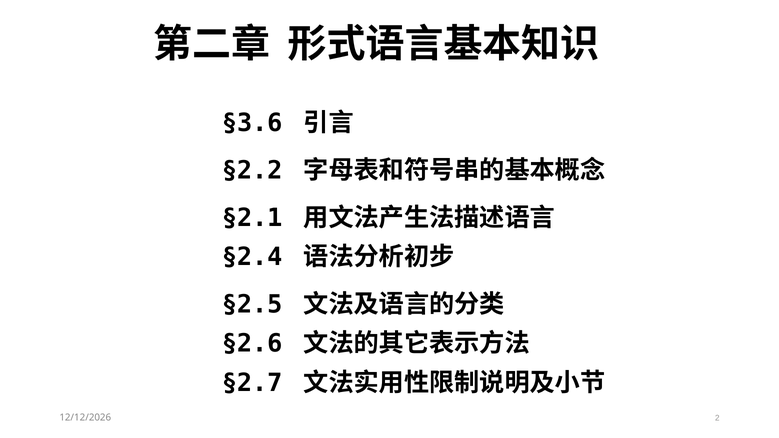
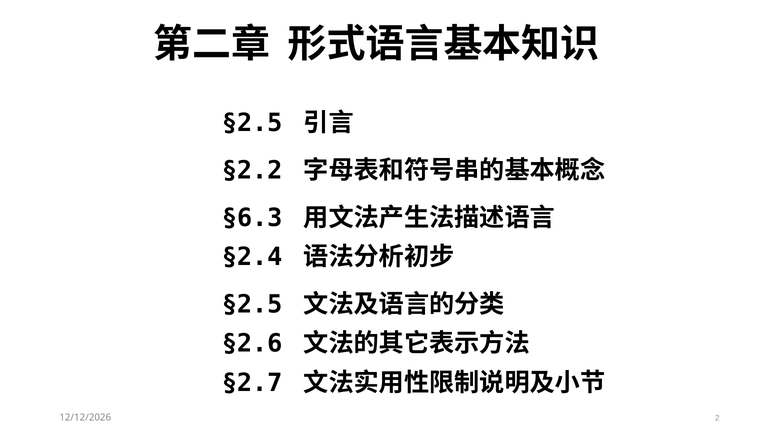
§3.6: §3.6 -> §2.5 (252, 123)
§2.1: §2.1 -> §6.3 (252, 218)
